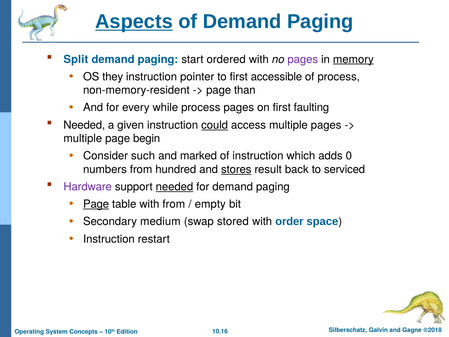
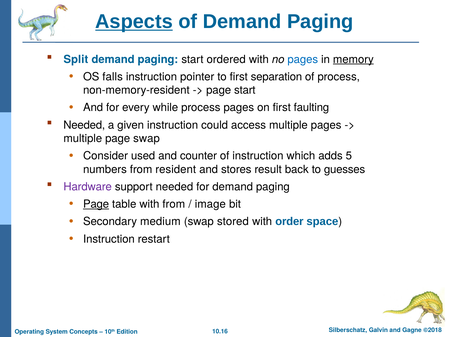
pages colour: purple -> blue (303, 59)
they: they -> falls (113, 77)
accessible: accessible -> separation (276, 77)
page than: than -> start (245, 90)
could underline: present -> none (215, 125)
page begin: begin -> swap (147, 138)
such: such -> used (143, 156)
marked: marked -> counter (198, 156)
0: 0 -> 5 (349, 156)
hundred: hundred -> resident (176, 169)
stores underline: present -> none (236, 169)
serviced: serviced -> guesses (345, 169)
needed underline: present -> none (174, 187)
empty: empty -> image (210, 204)
